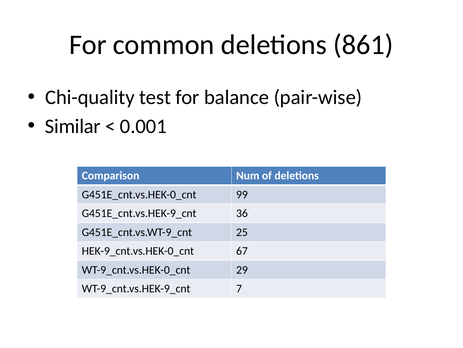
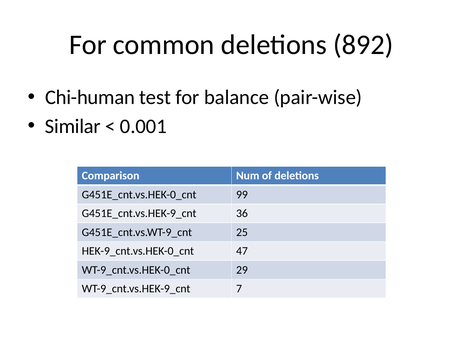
861: 861 -> 892 (363, 45)
Chi-quality: Chi-quality -> Chi-human (90, 97)
67: 67 -> 47 (242, 251)
